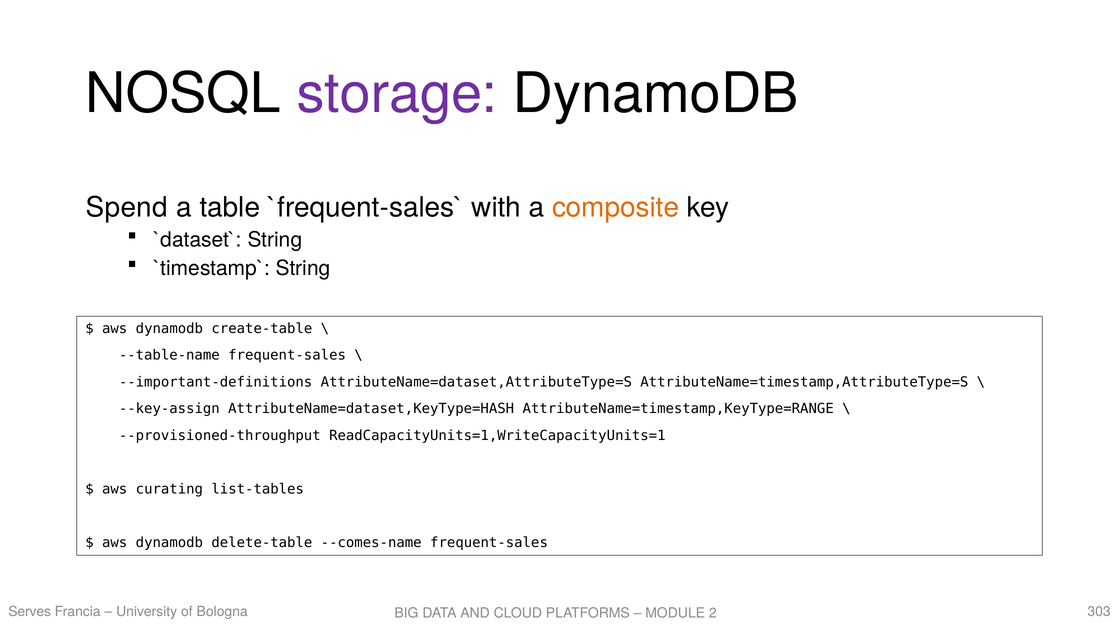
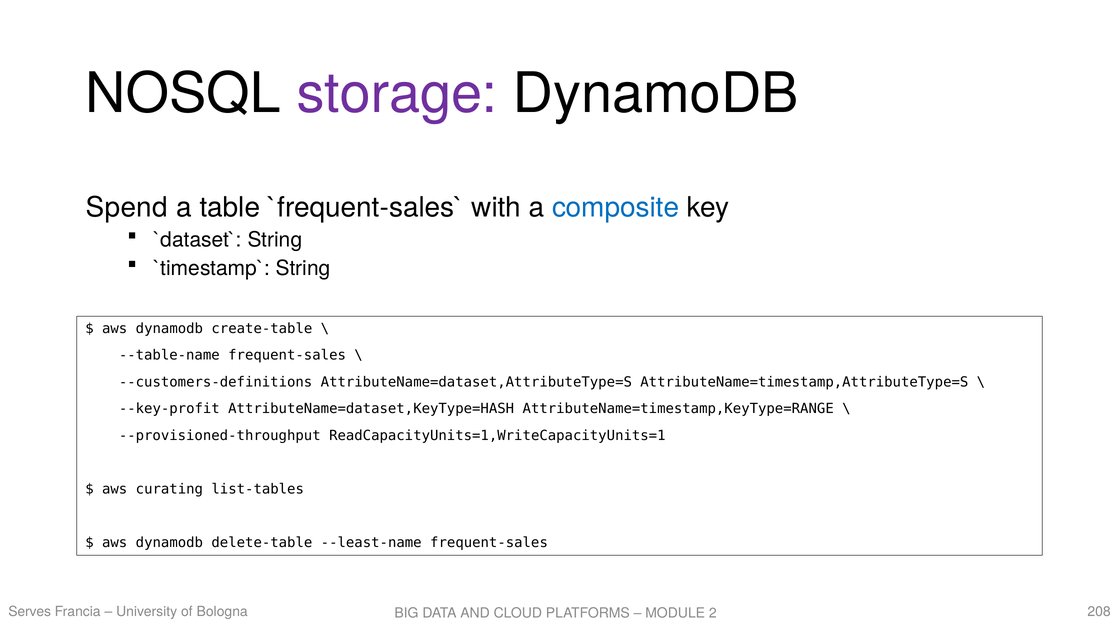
composite colour: orange -> blue (616, 208)
--important-definitions: --important-definitions -> --customers-definitions (216, 382)
--key-assign: --key-assign -> --key-profit (169, 409)
--comes-name: --comes-name -> --least-name (371, 543)
303: 303 -> 208 (1099, 612)
